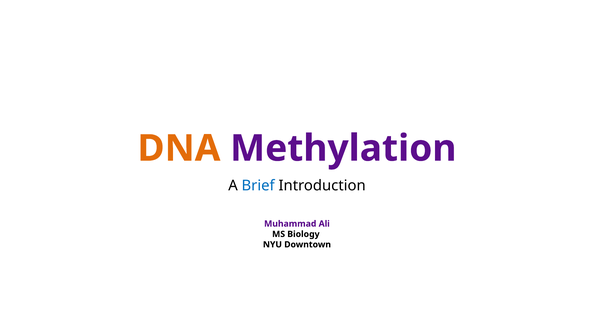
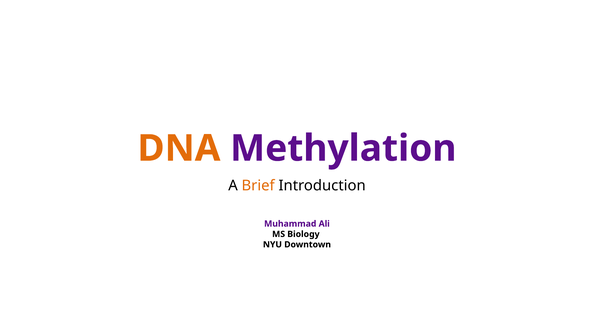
Brief colour: blue -> orange (258, 186)
